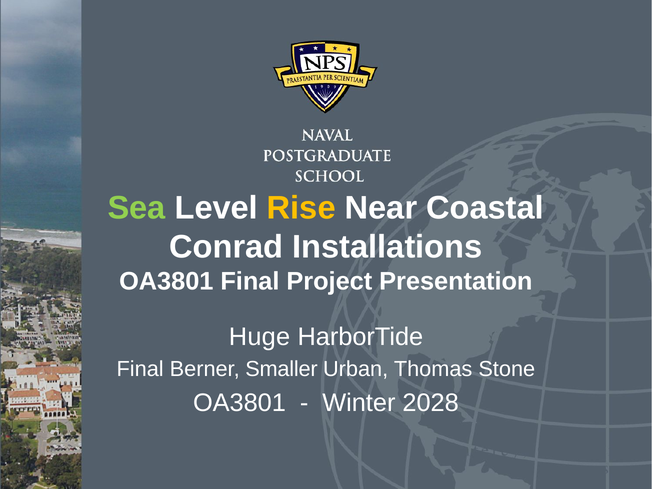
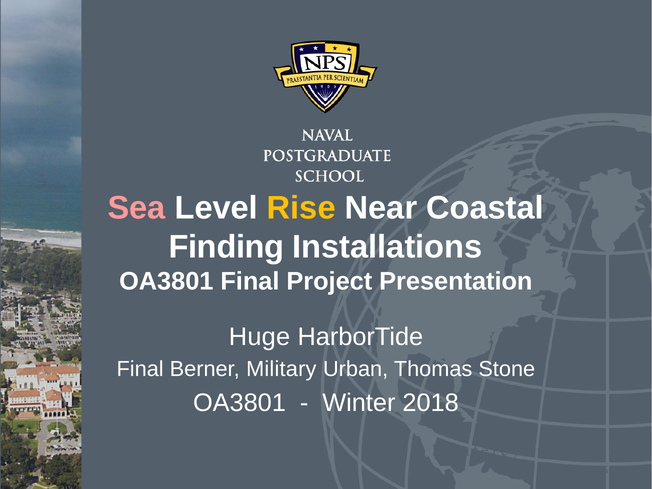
Sea colour: light green -> pink (137, 208)
Conrad: Conrad -> Finding (226, 247)
Smaller: Smaller -> Military (281, 369)
2028: 2028 -> 2018 (431, 403)
